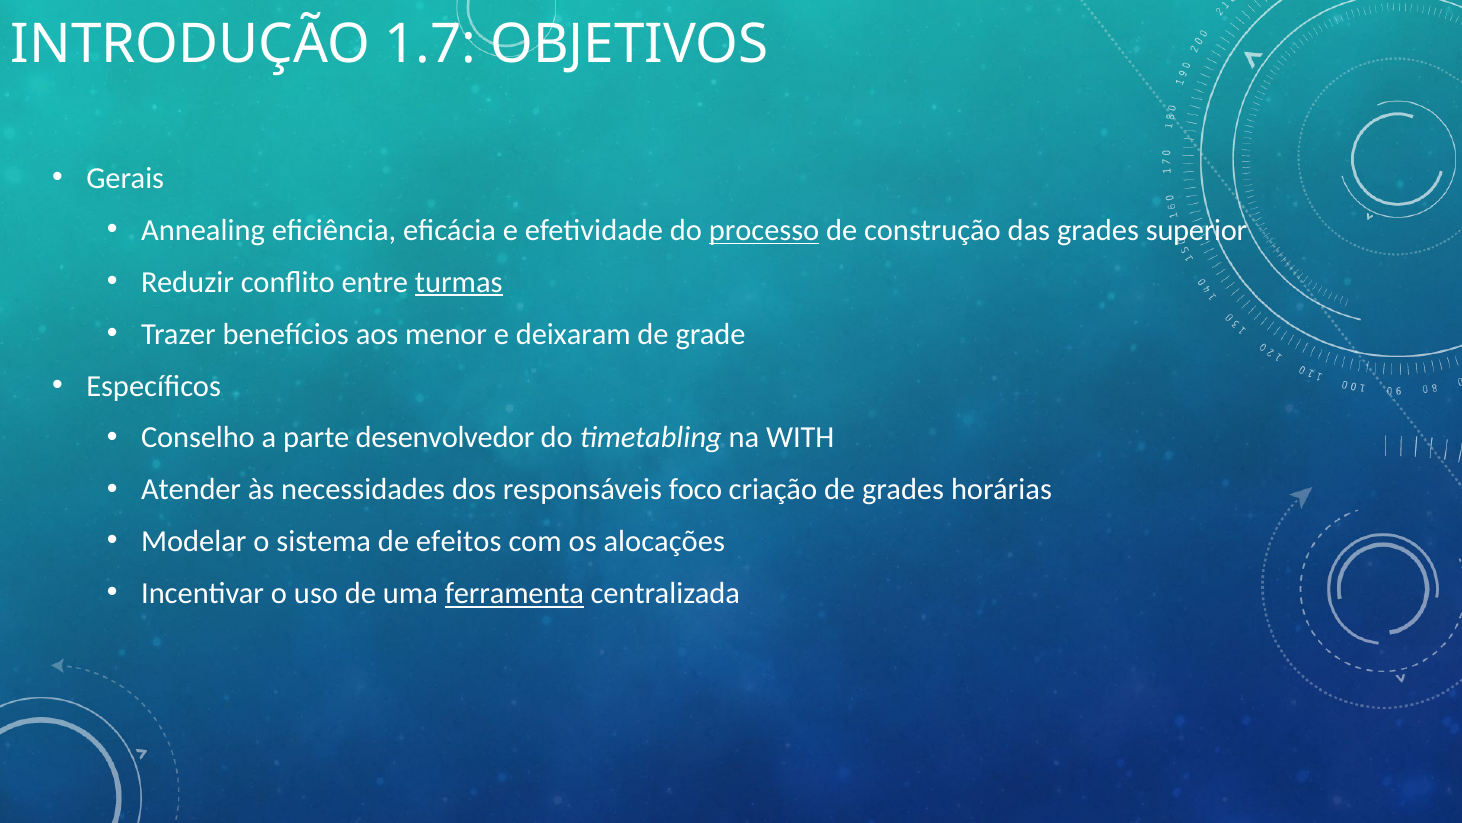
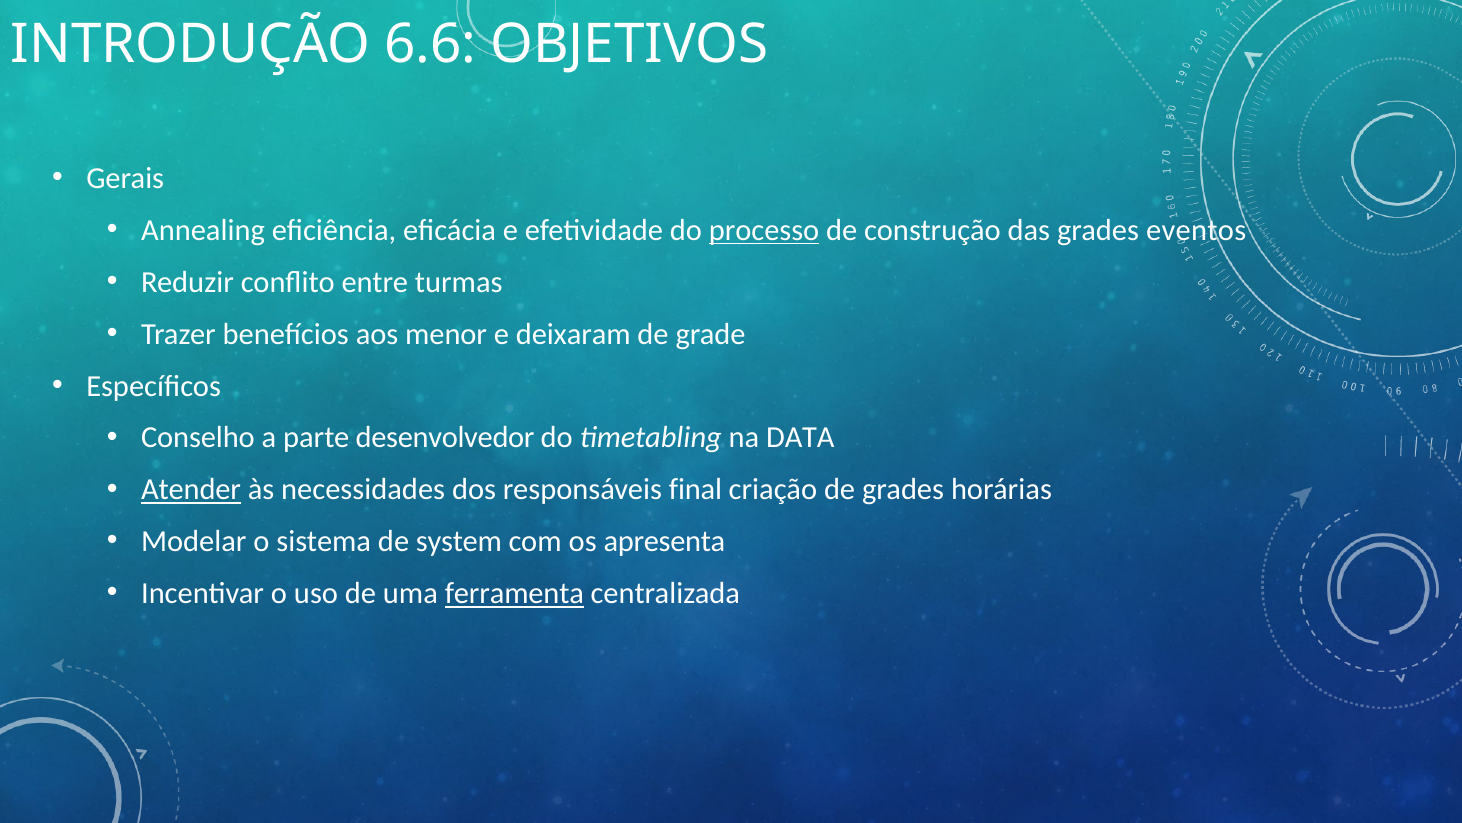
1.7: 1.7 -> 6.6 (430, 44)
superior: superior -> eventos (1196, 230)
turmas underline: present -> none (459, 282)
WITH: WITH -> DATA (800, 438)
Atender underline: none -> present (191, 489)
foco: foco -> final (695, 489)
efeitos: efeitos -> system (459, 541)
alocações: alocações -> apresenta (664, 541)
